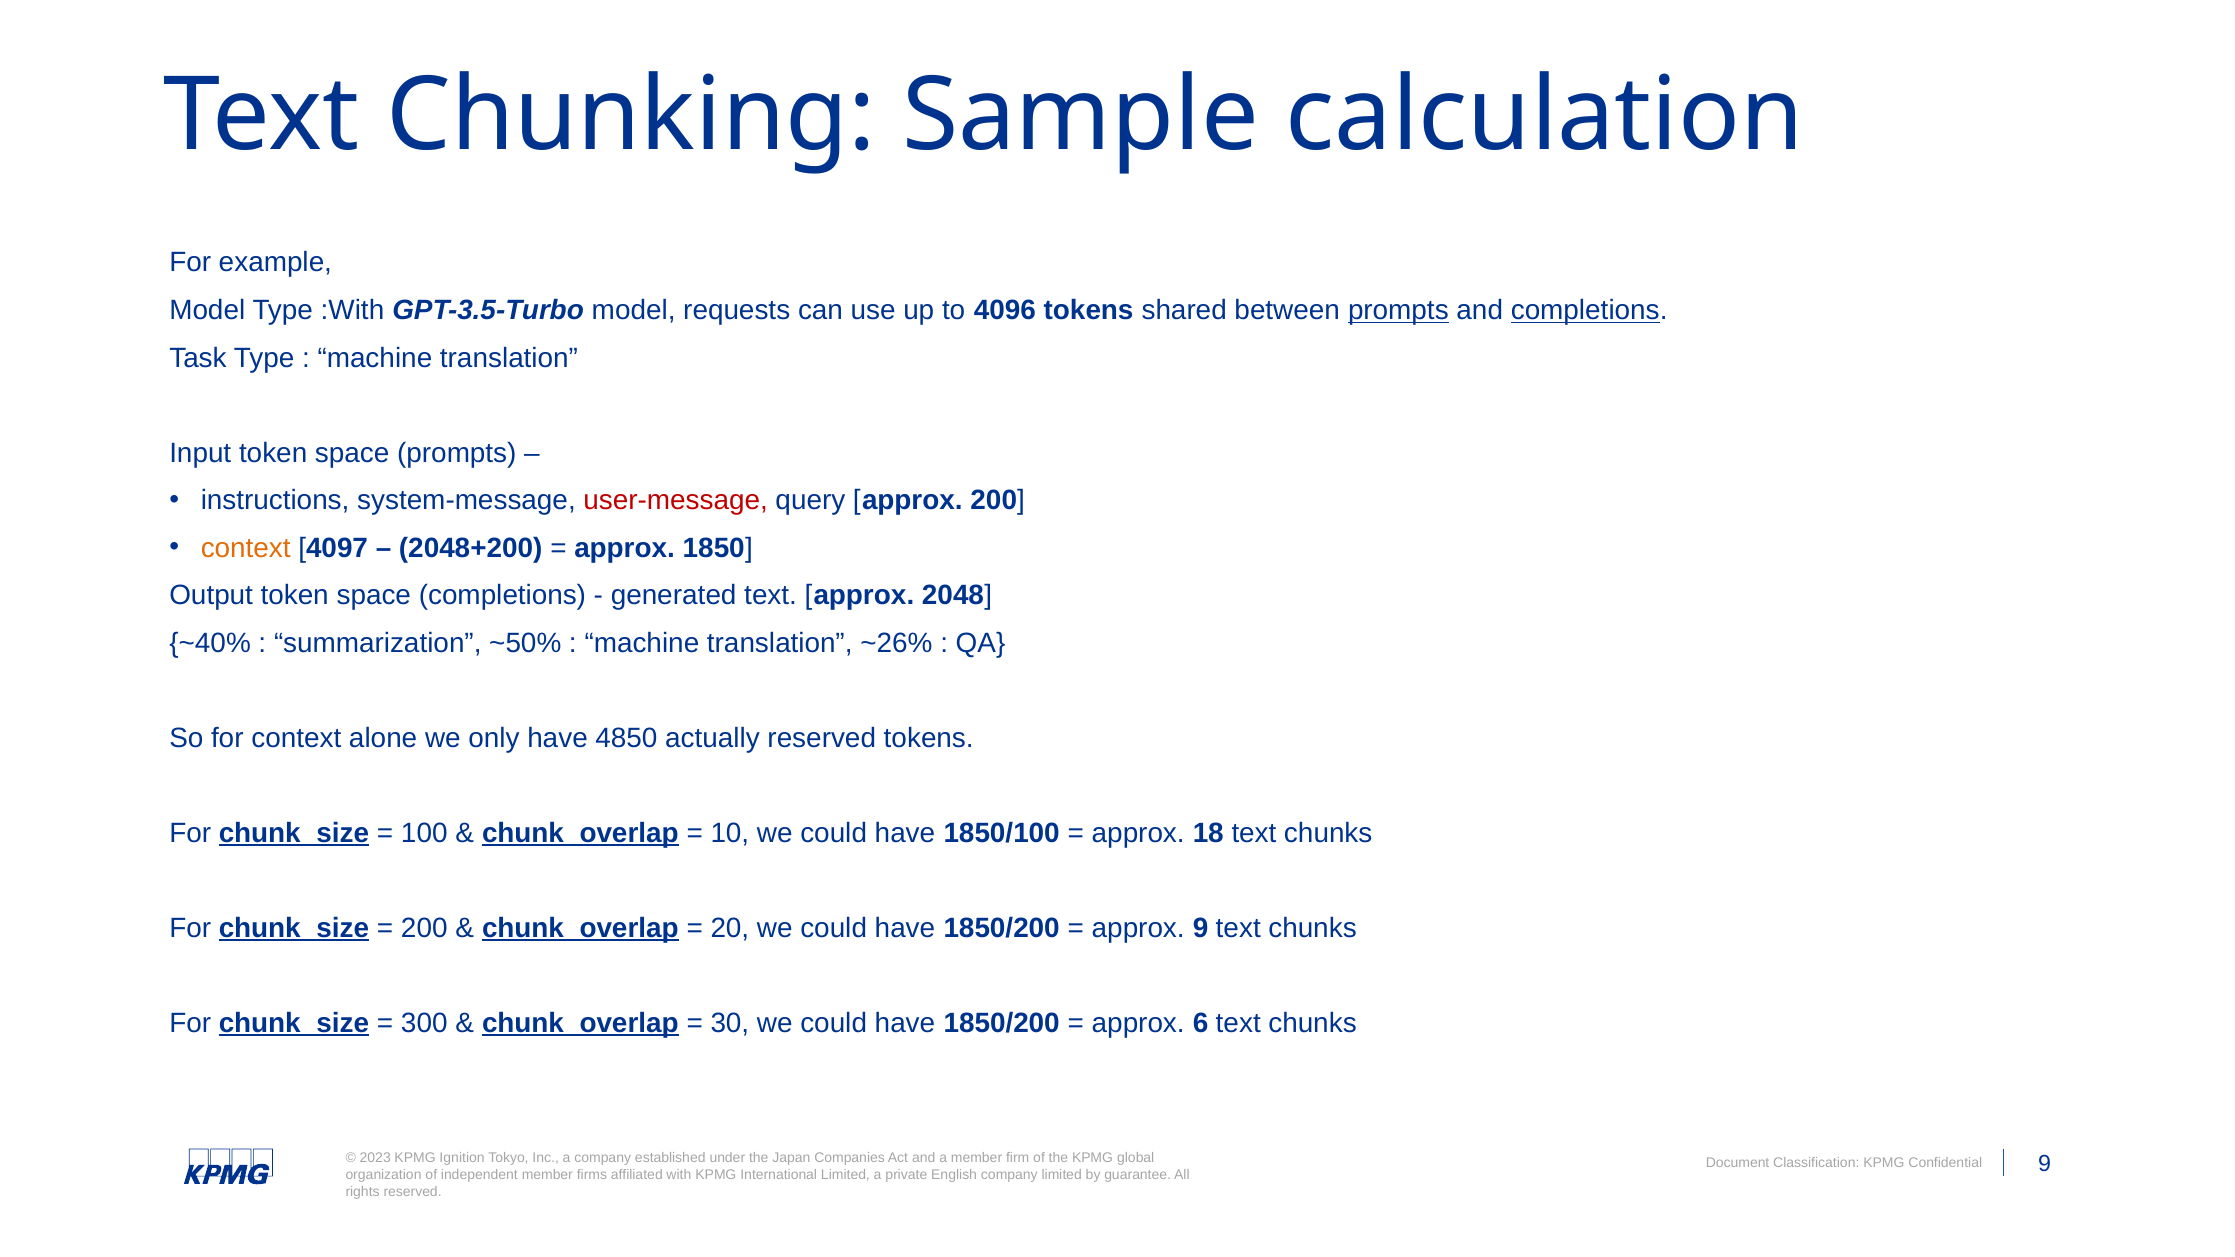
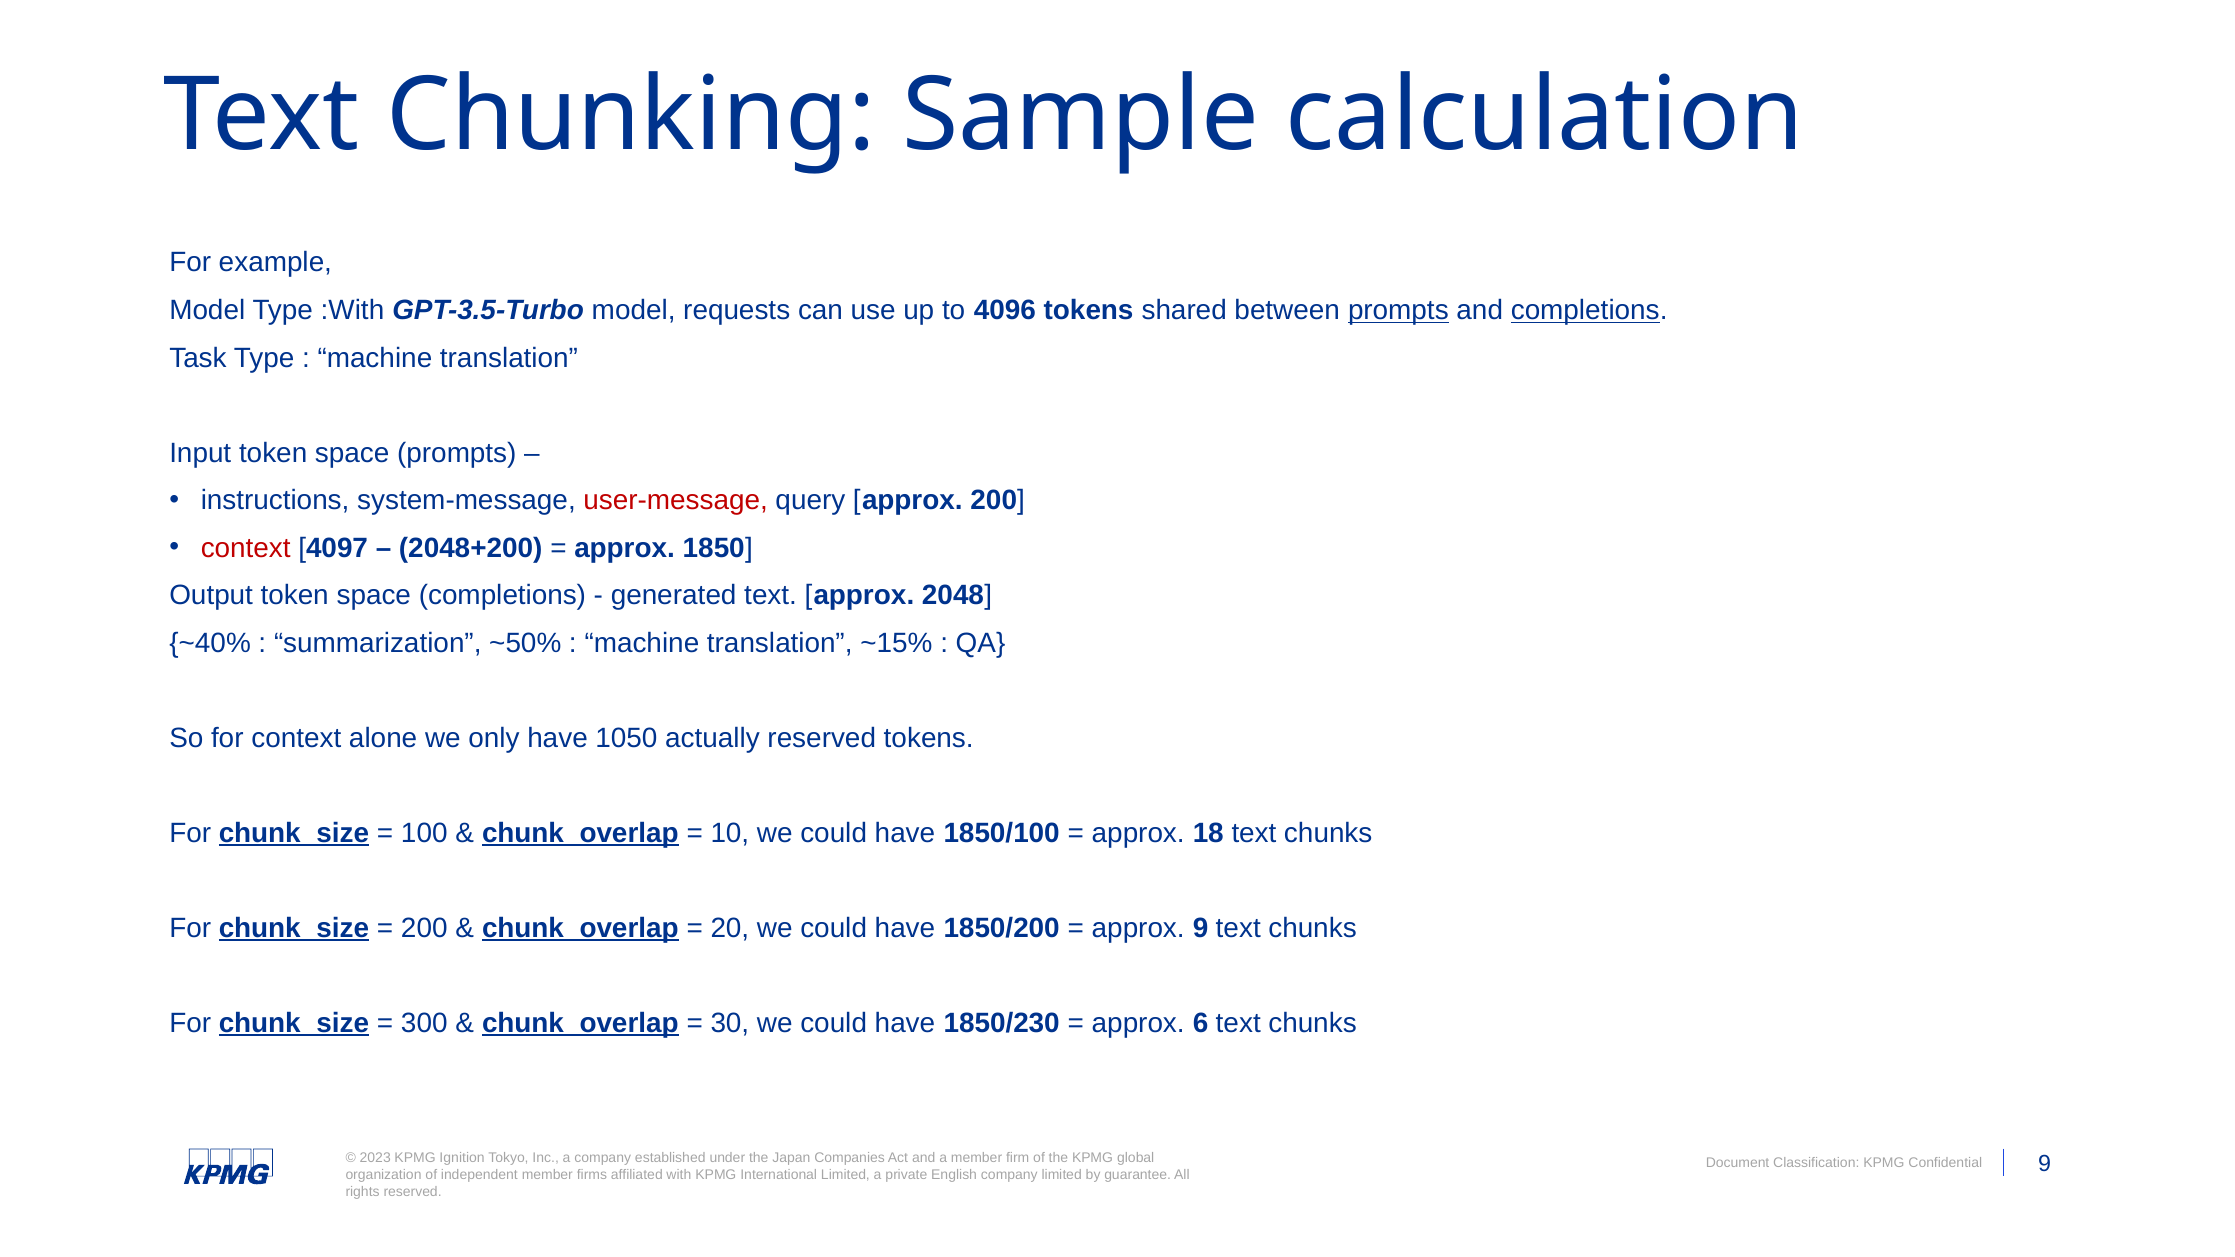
context colour: orange -> red (246, 548)
~26%: ~26% -> ~15% (896, 643)
4850: 4850 -> 1050 (626, 738)
1850/200: 1850/200 -> 1850/230 (1002, 1023)
